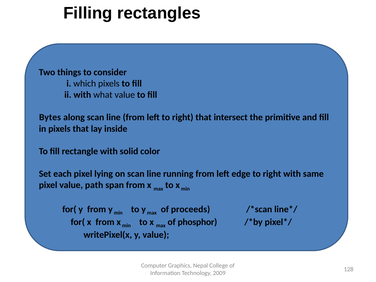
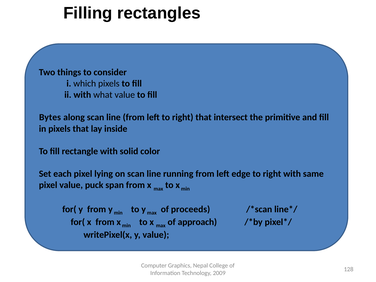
path: path -> puck (94, 185)
phosphor: phosphor -> approach (197, 222)
